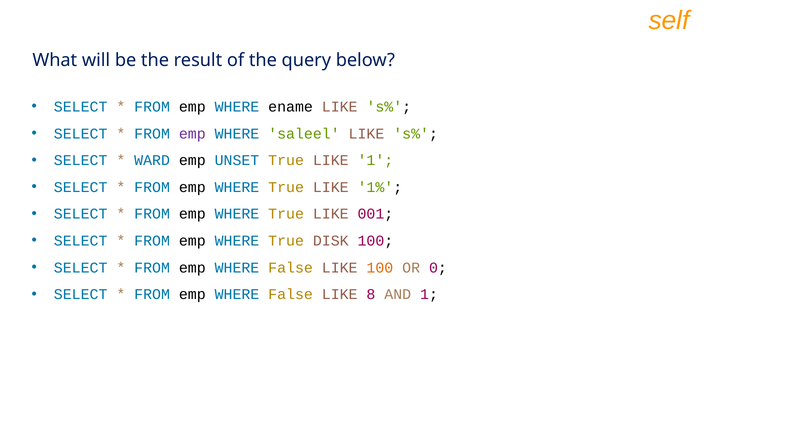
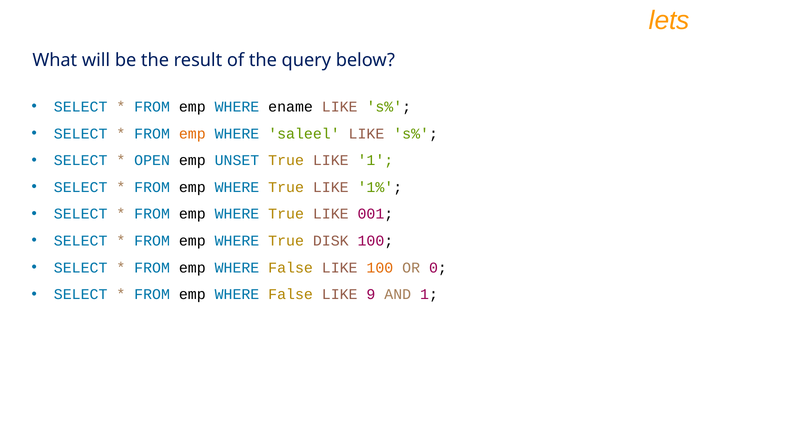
self: self -> lets (669, 21)
emp colour: purple -> orange (192, 133)
WARD: WARD -> OPEN (152, 160)
8: 8 -> 9 (371, 294)
